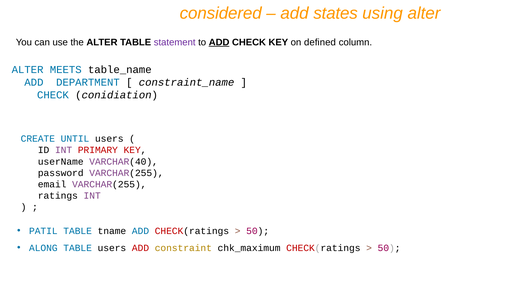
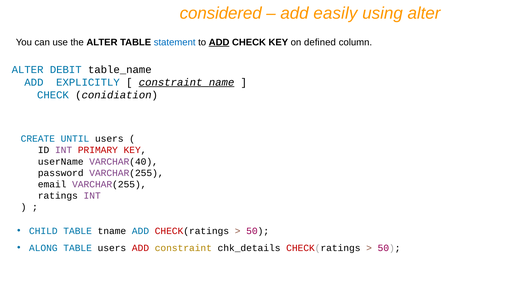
states: states -> easily (335, 13)
statement colour: purple -> blue (175, 42)
MEETS: MEETS -> DEBIT (66, 70)
DEPARTMENT: DEPARTMENT -> EXPLICITLY (88, 82)
constraint_name underline: none -> present (187, 82)
PATIL: PATIL -> CHILD (43, 232)
chk_maximum: chk_maximum -> chk_details (249, 249)
